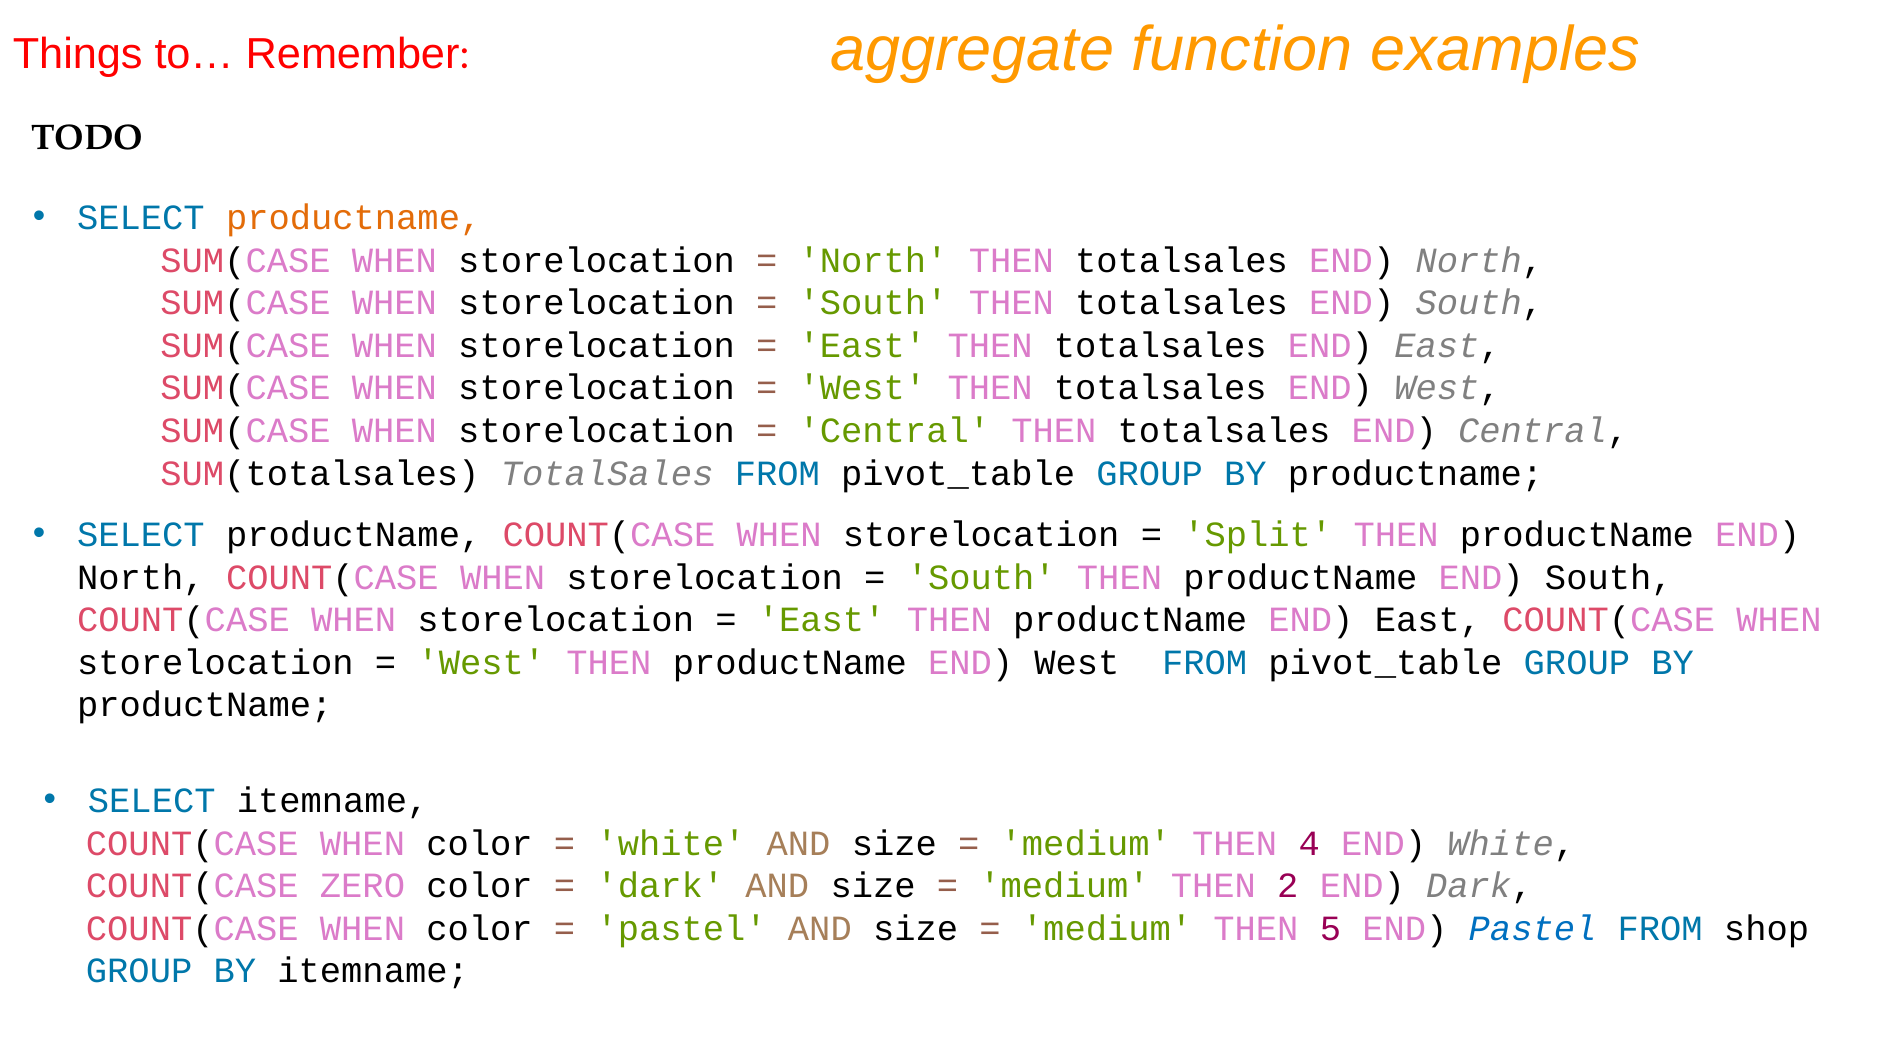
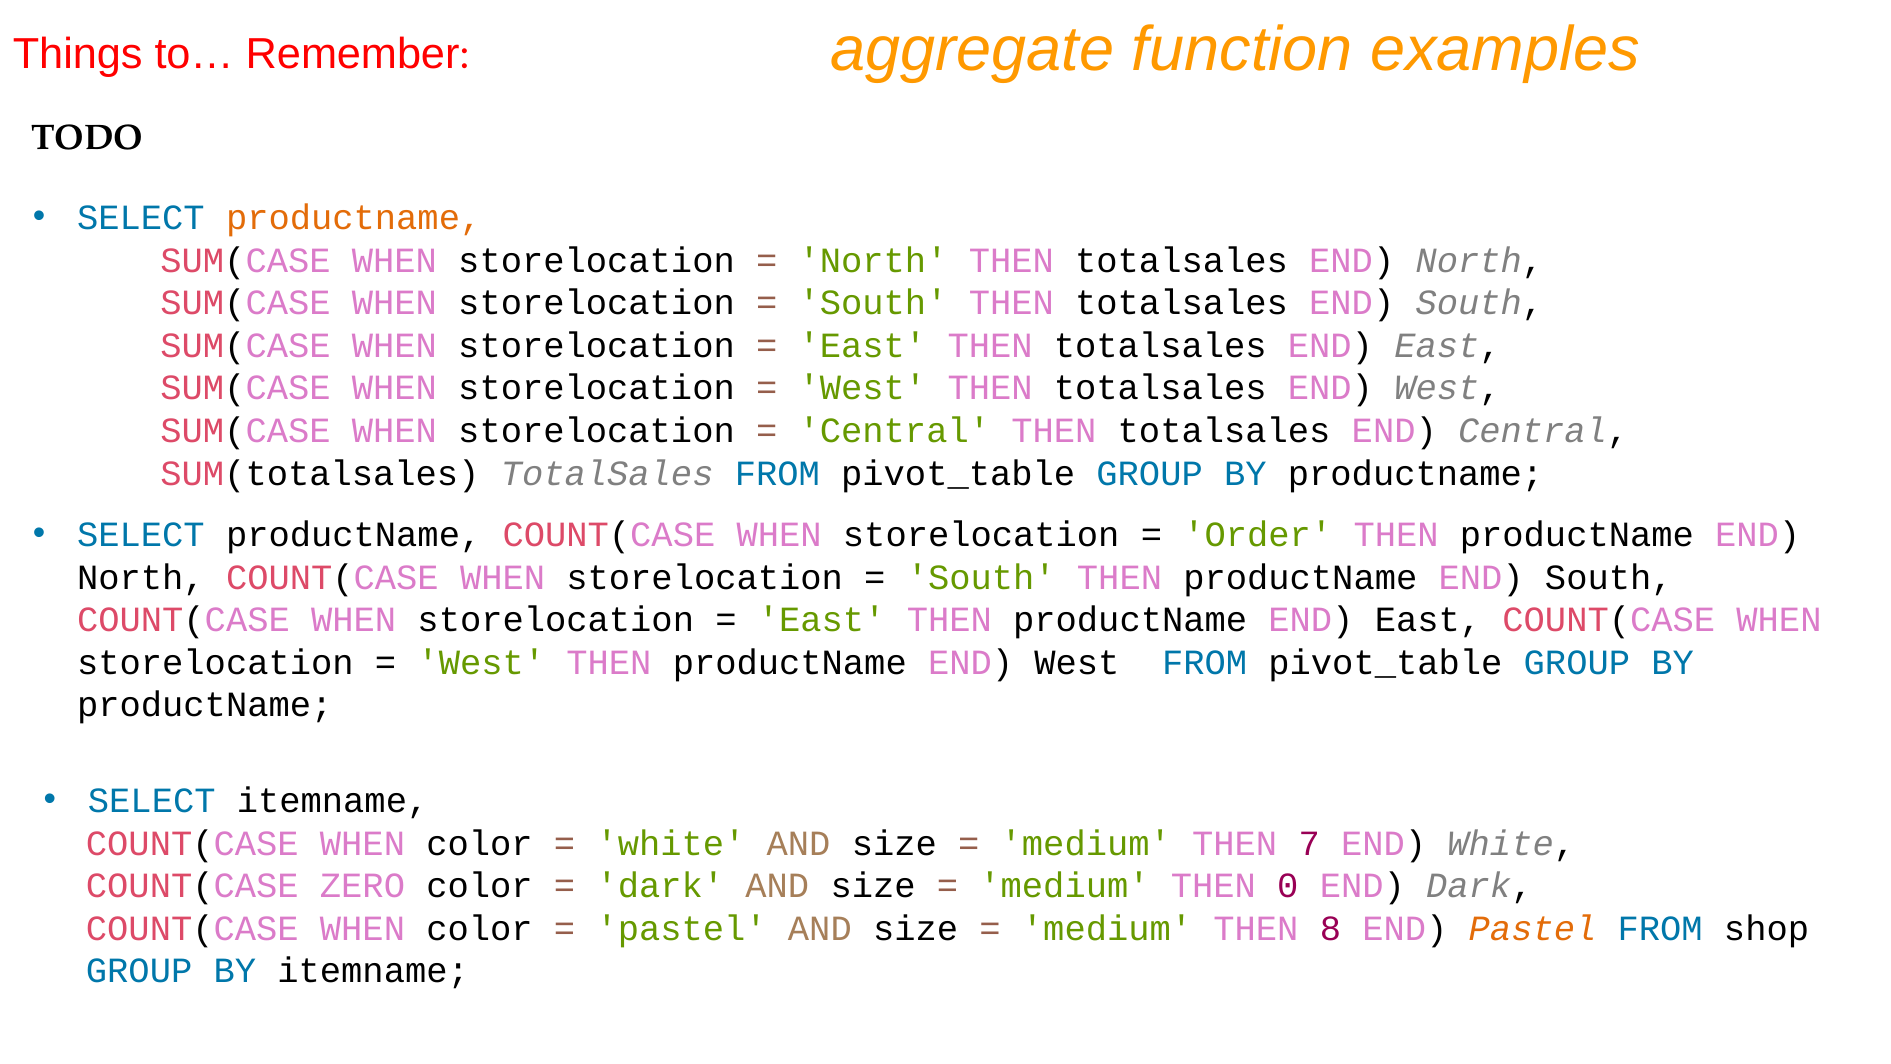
Split: Split -> Order (1258, 535)
4: 4 -> 7 (1309, 843)
2: 2 -> 0 (1288, 886)
5: 5 -> 8 (1330, 928)
Pastel colour: blue -> orange (1533, 928)
